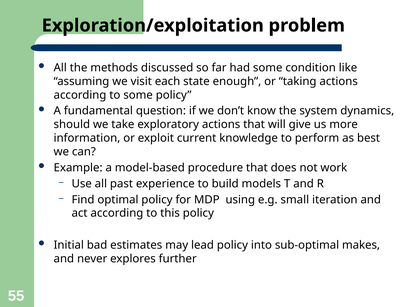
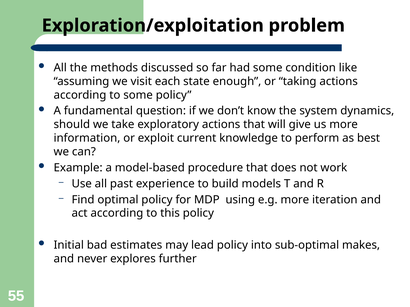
e.g small: small -> more (295, 200)
